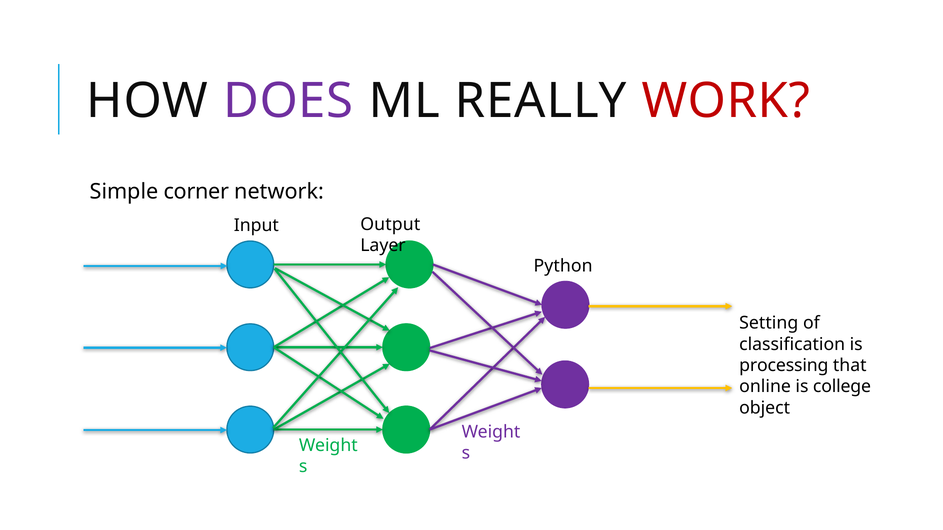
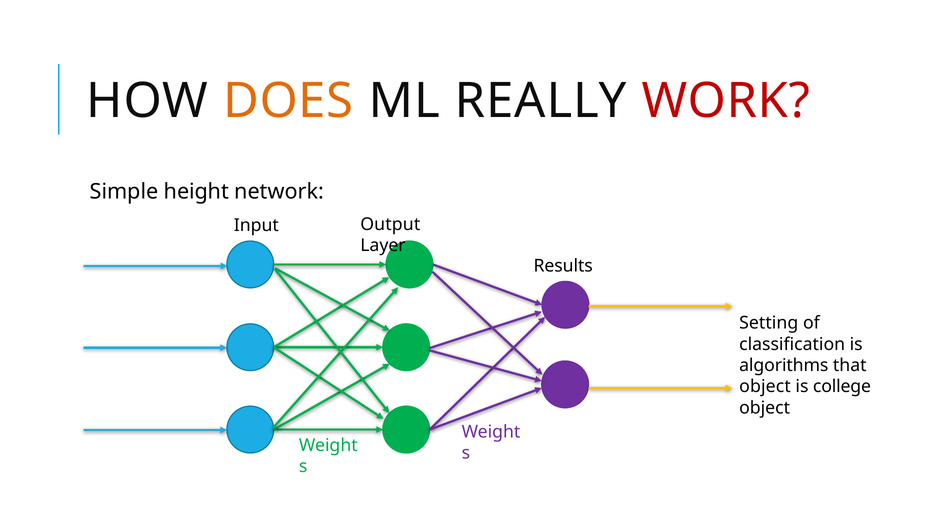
DOES colour: purple -> orange (288, 101)
corner: corner -> height (196, 192)
Python: Python -> Results (563, 266)
processing: processing -> algorithms (784, 366)
online: online -> object (765, 387)
